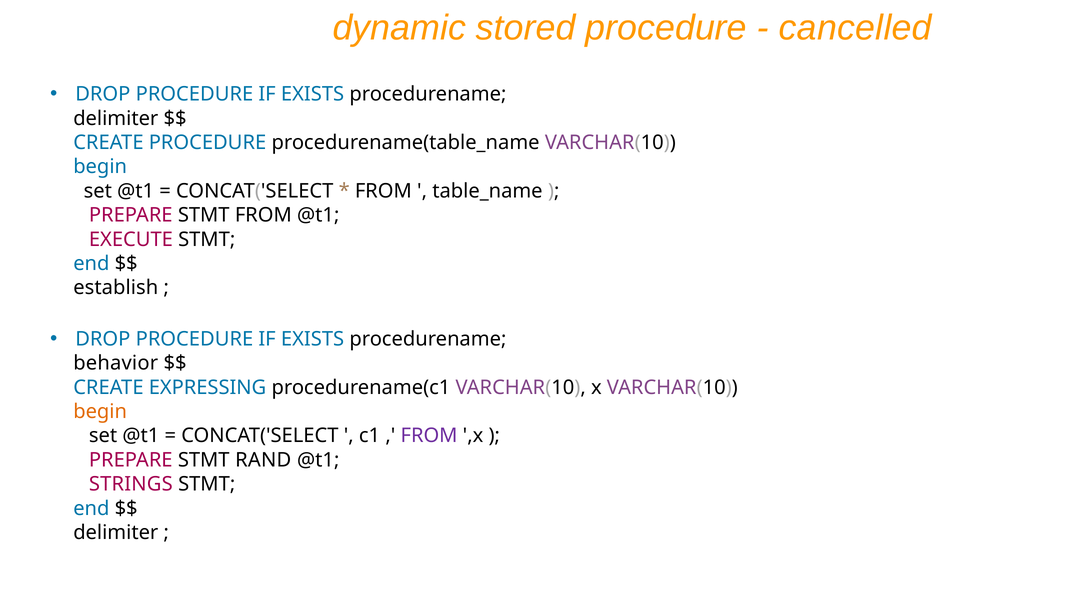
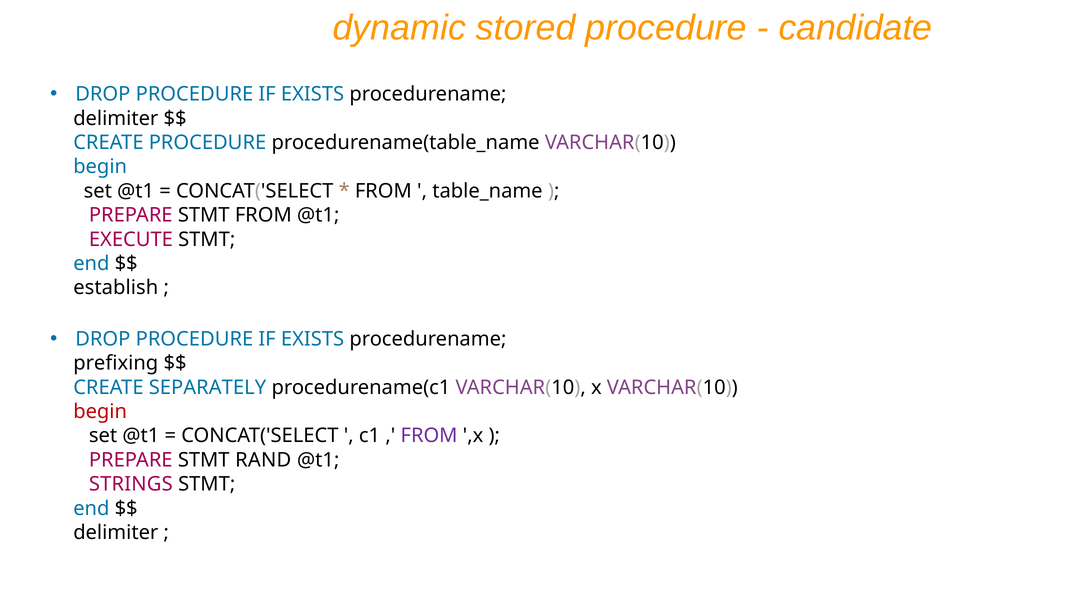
cancelled: cancelled -> candidate (856, 28)
behavior: behavior -> prefixing (116, 363)
EXPRESSING: EXPRESSING -> SEPARATELY (207, 387)
begin colour: orange -> red (100, 411)
